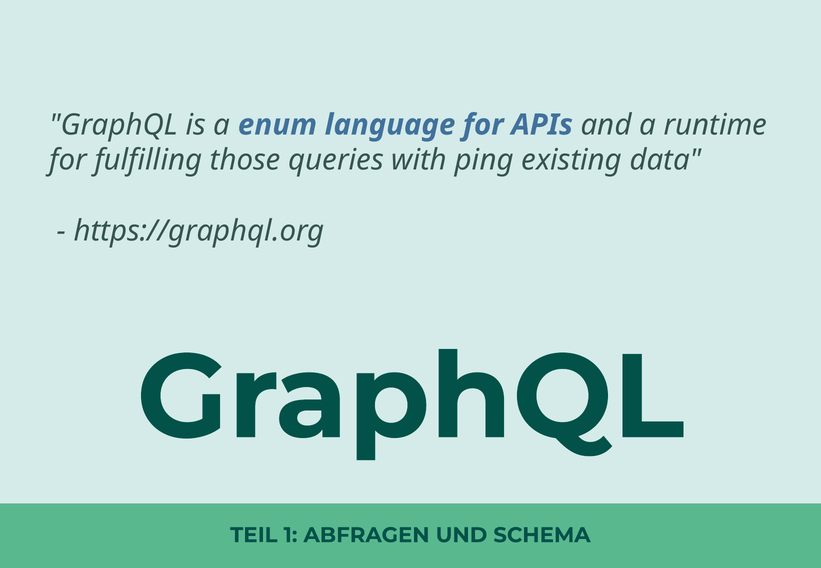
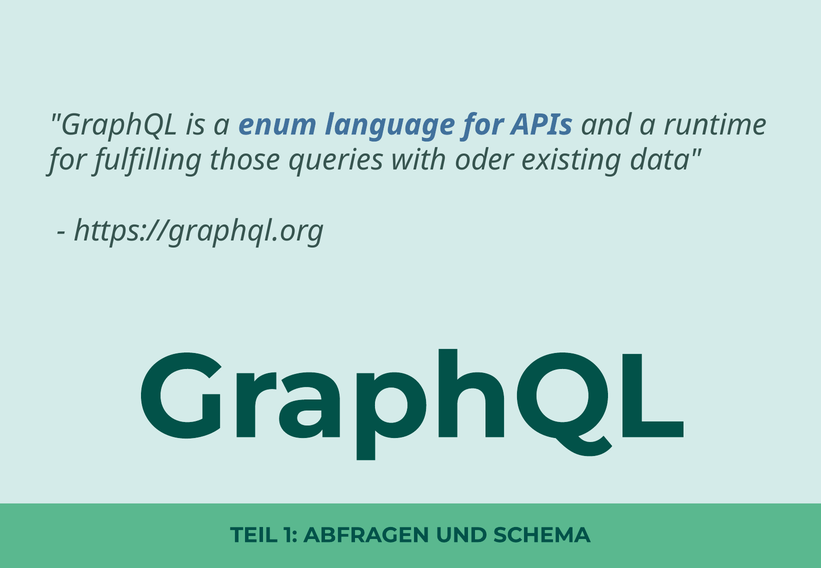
ping: ping -> oder (484, 160)
